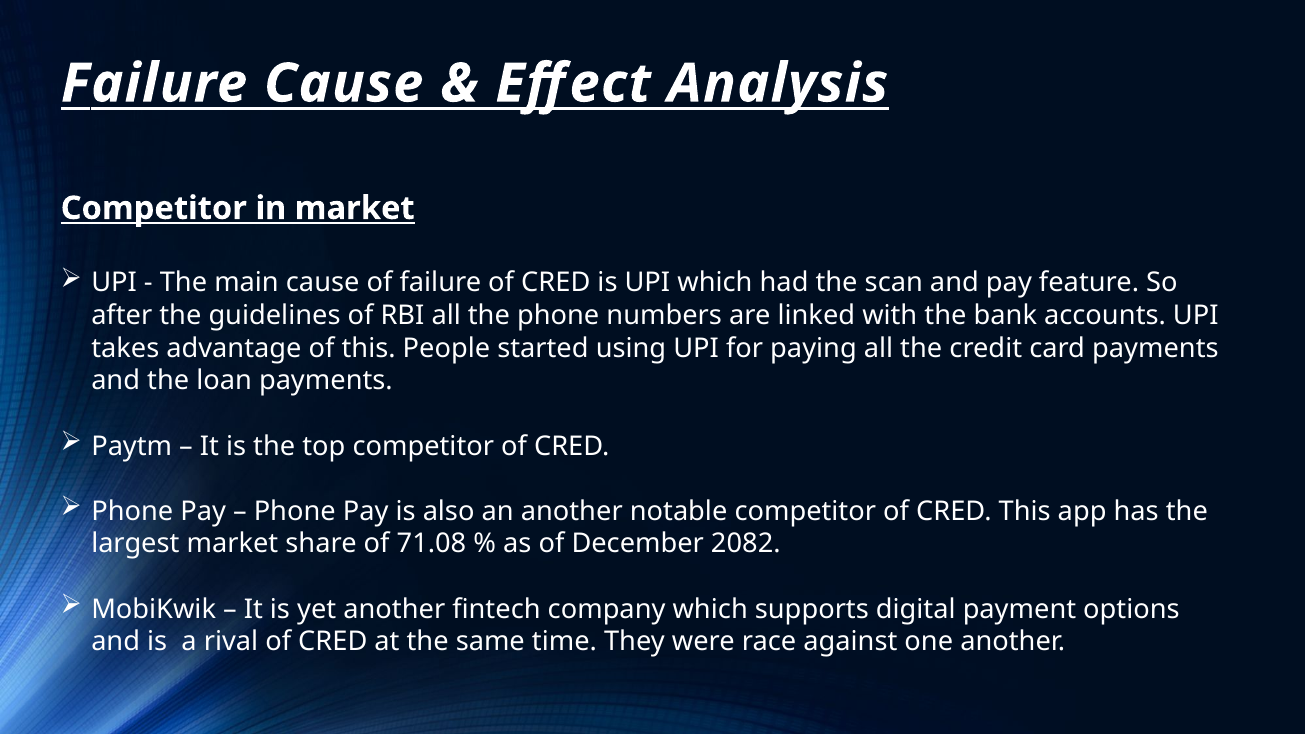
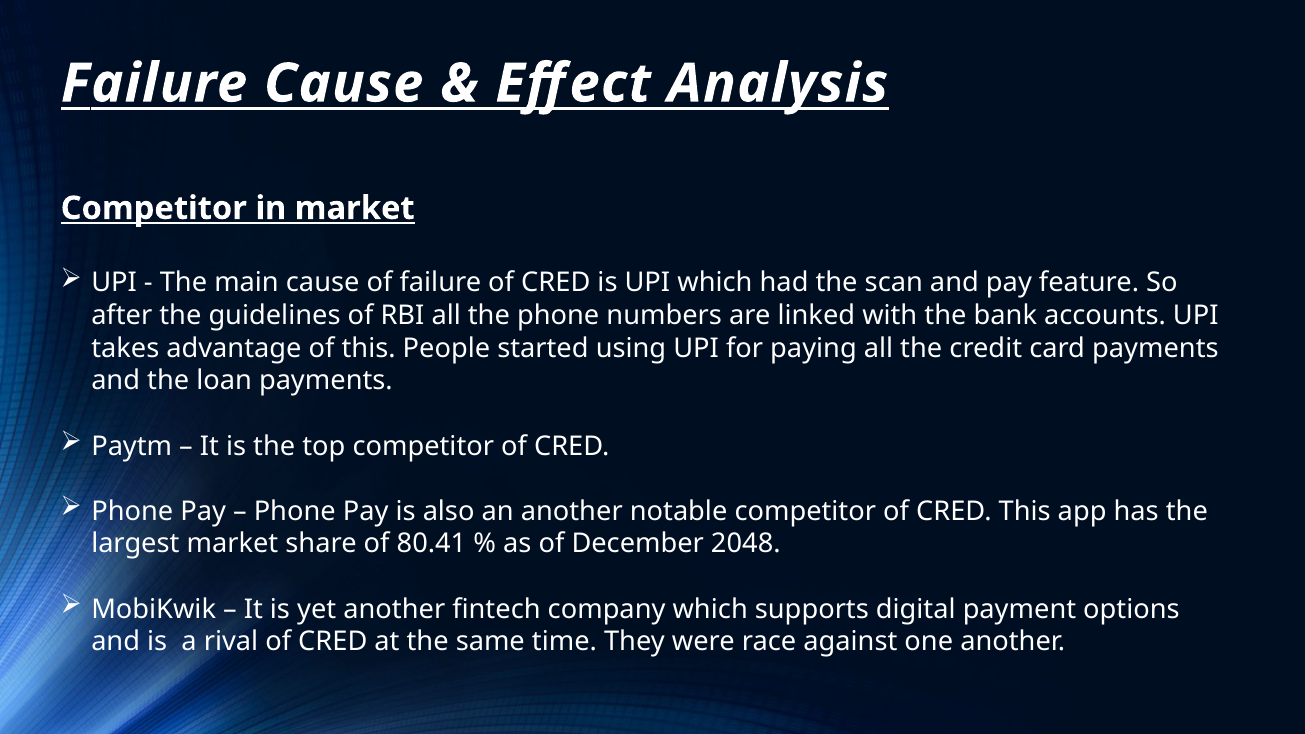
71.08: 71.08 -> 80.41 (431, 544)
2082: 2082 -> 2048 (746, 544)
